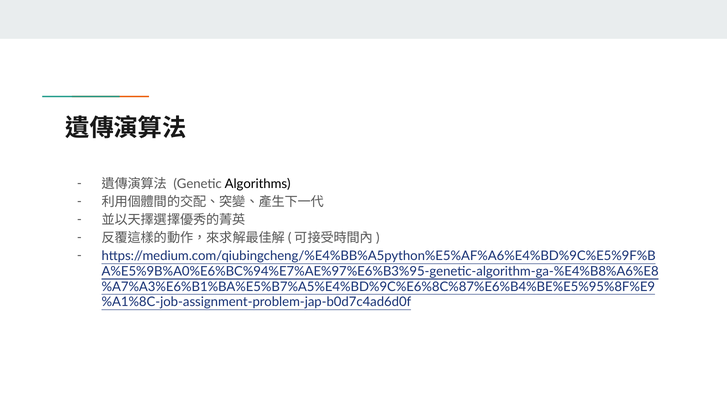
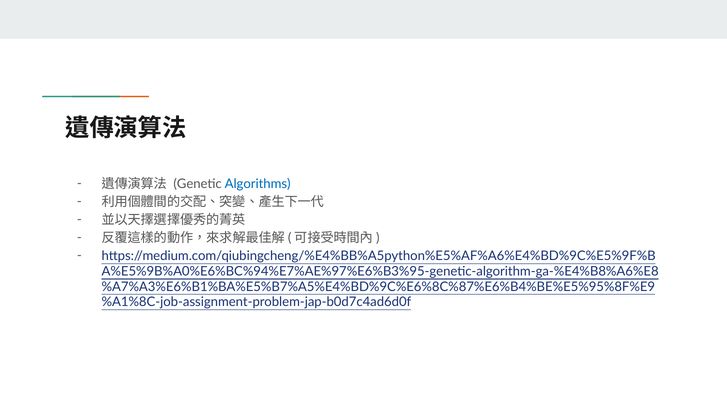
Algorithms colour: black -> blue (258, 184)
